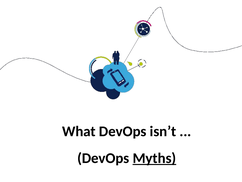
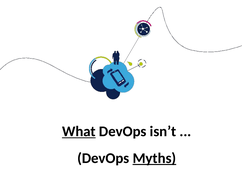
What underline: none -> present (79, 131)
